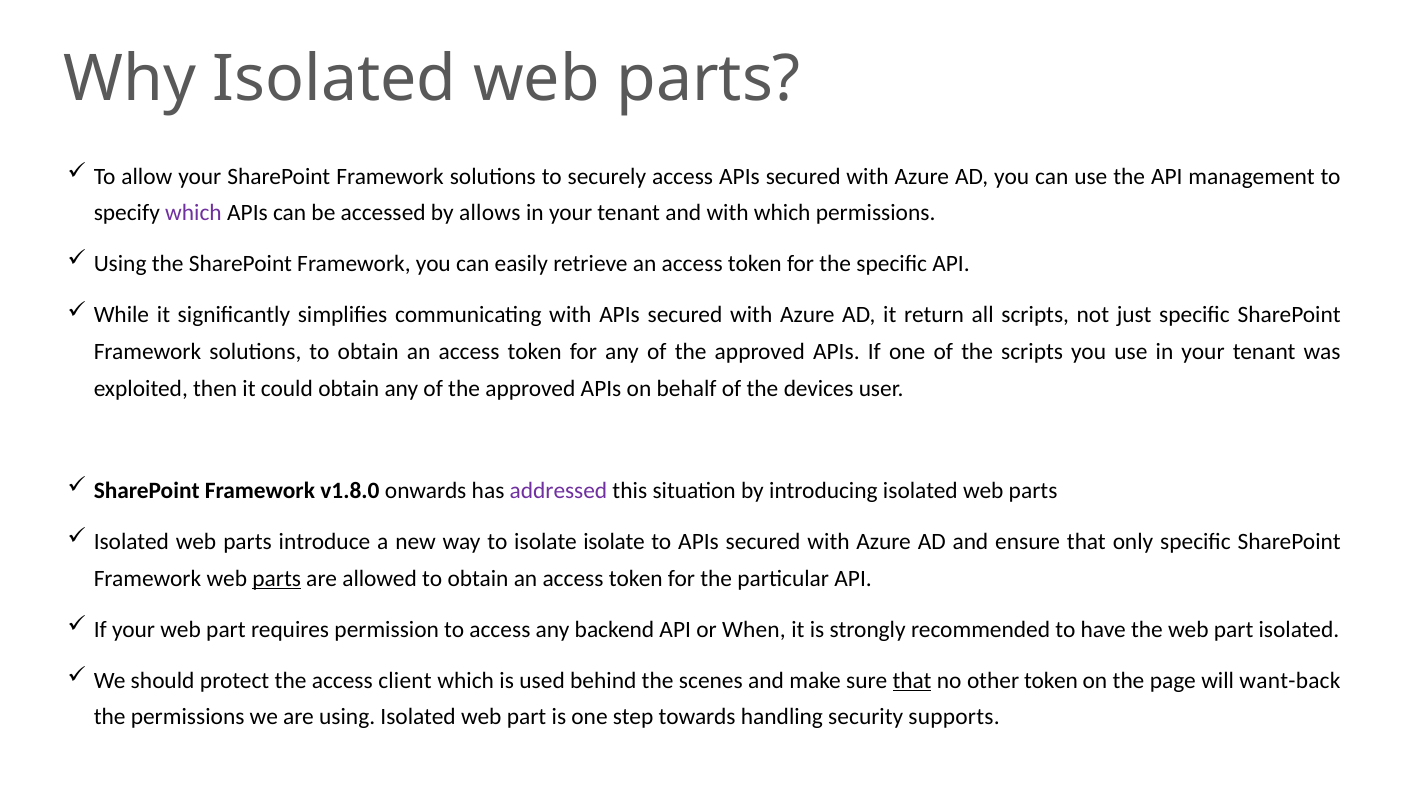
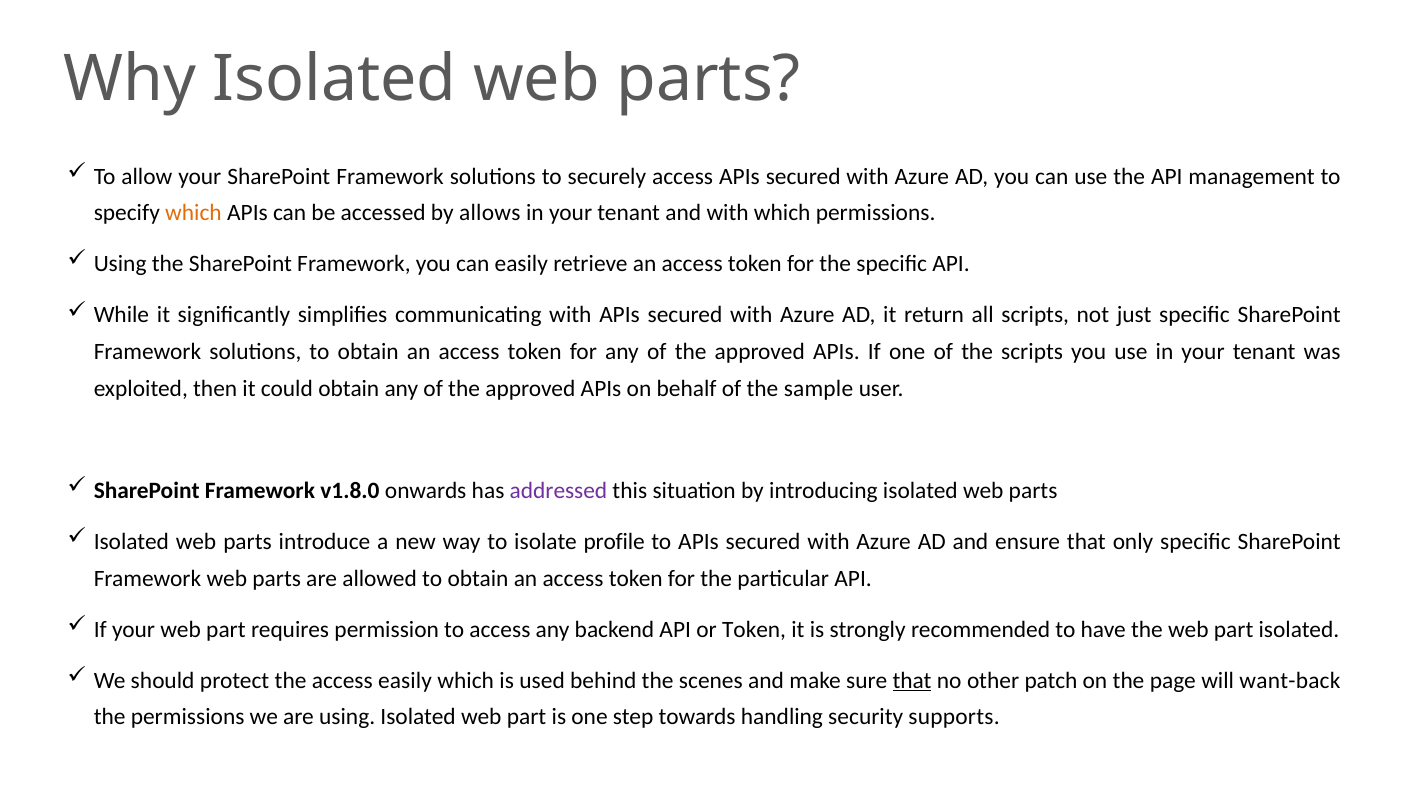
which colour: purple -> orange (193, 213)
devices: devices -> sample (818, 388)
isolate isolate: isolate -> profile (614, 542)
parts underline: present -> none (277, 578)
or When: When -> Token (754, 629)
access client: client -> easily (405, 680)
other token: token -> patch (1051, 680)
